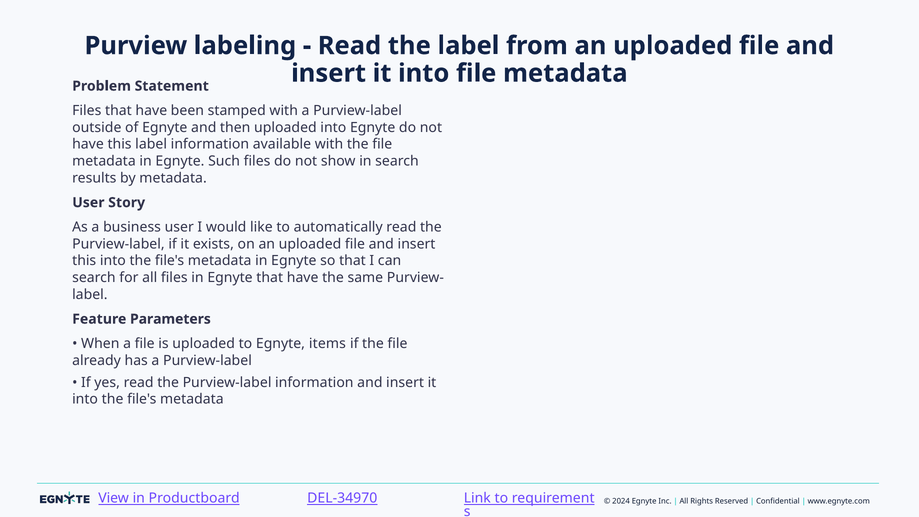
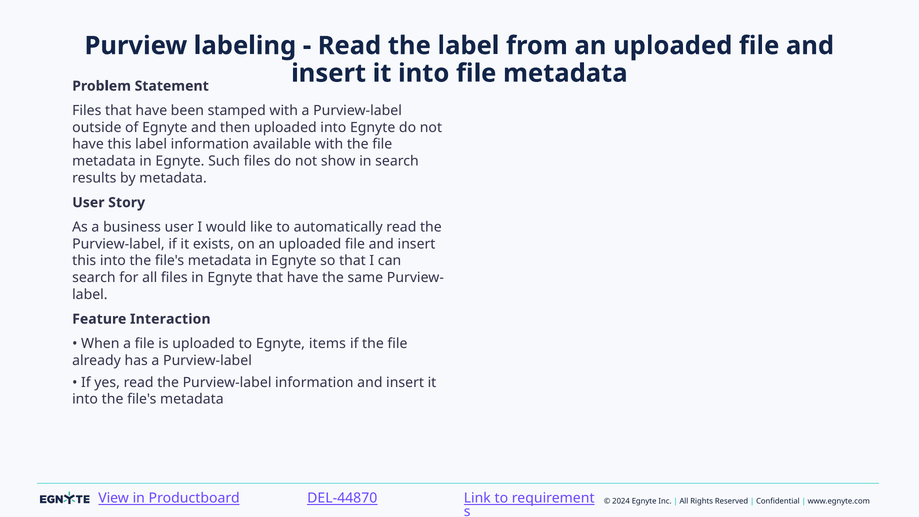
Parameters: Parameters -> Interaction (170, 319)
DEL-34970: DEL-34970 -> DEL-44870 (342, 498)
